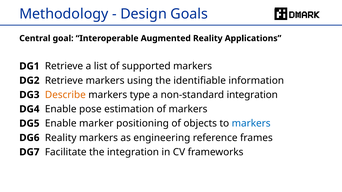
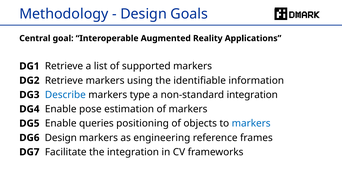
Describe colour: orange -> blue (65, 95)
marker: marker -> queries (96, 124)
DG6 Reality: Reality -> Design (61, 138)
